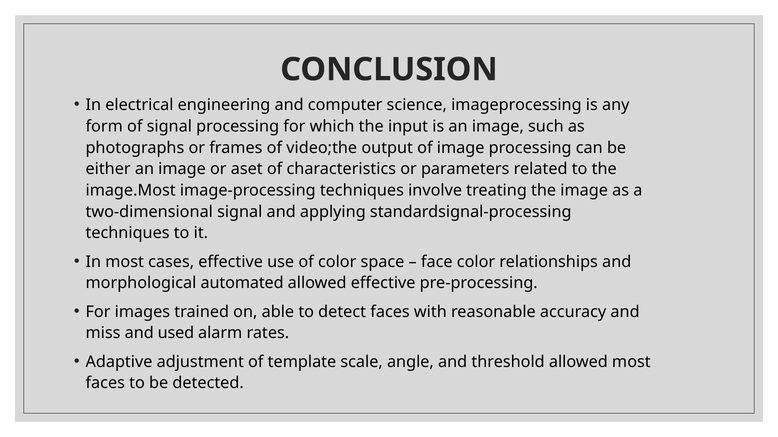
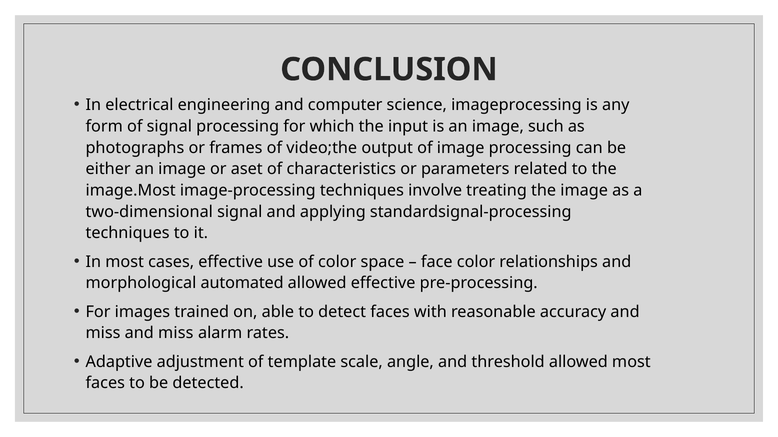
miss and used: used -> miss (176, 334)
